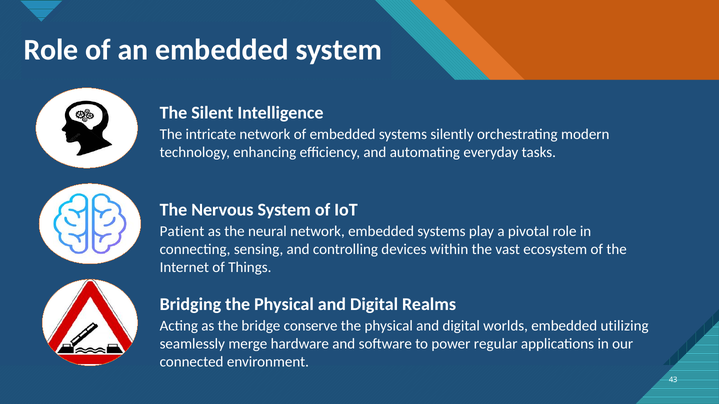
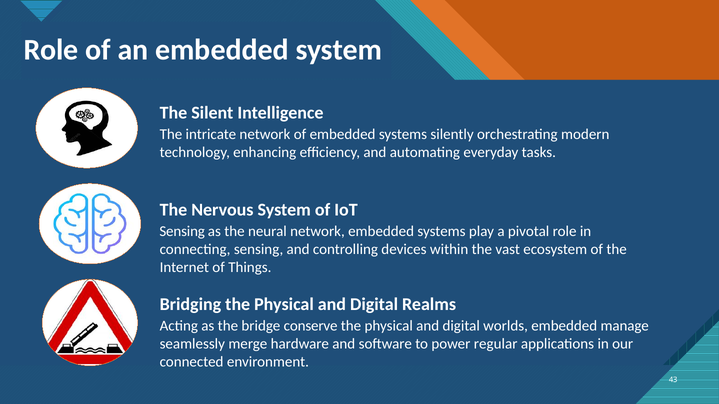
Patient: Patient -> Sensing (182, 232)
utilizing: utilizing -> manage (625, 326)
